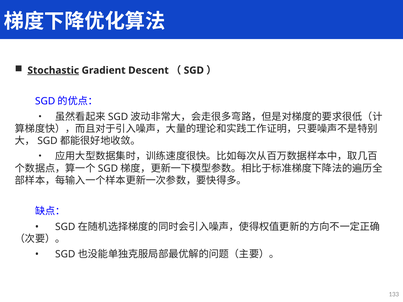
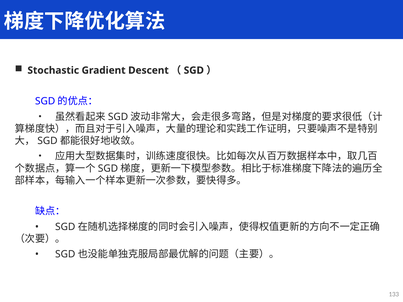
Stochastic underline: present -> none (53, 70)
